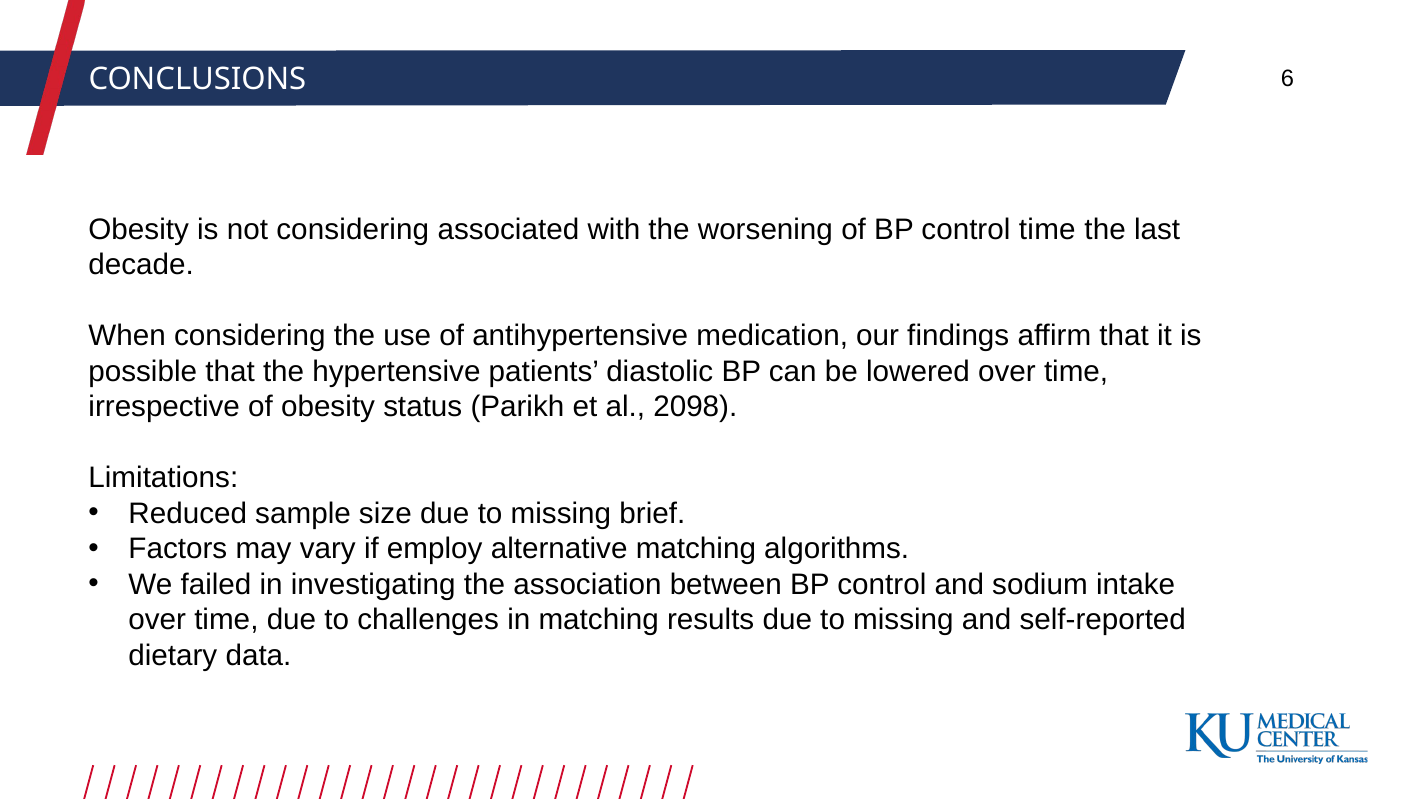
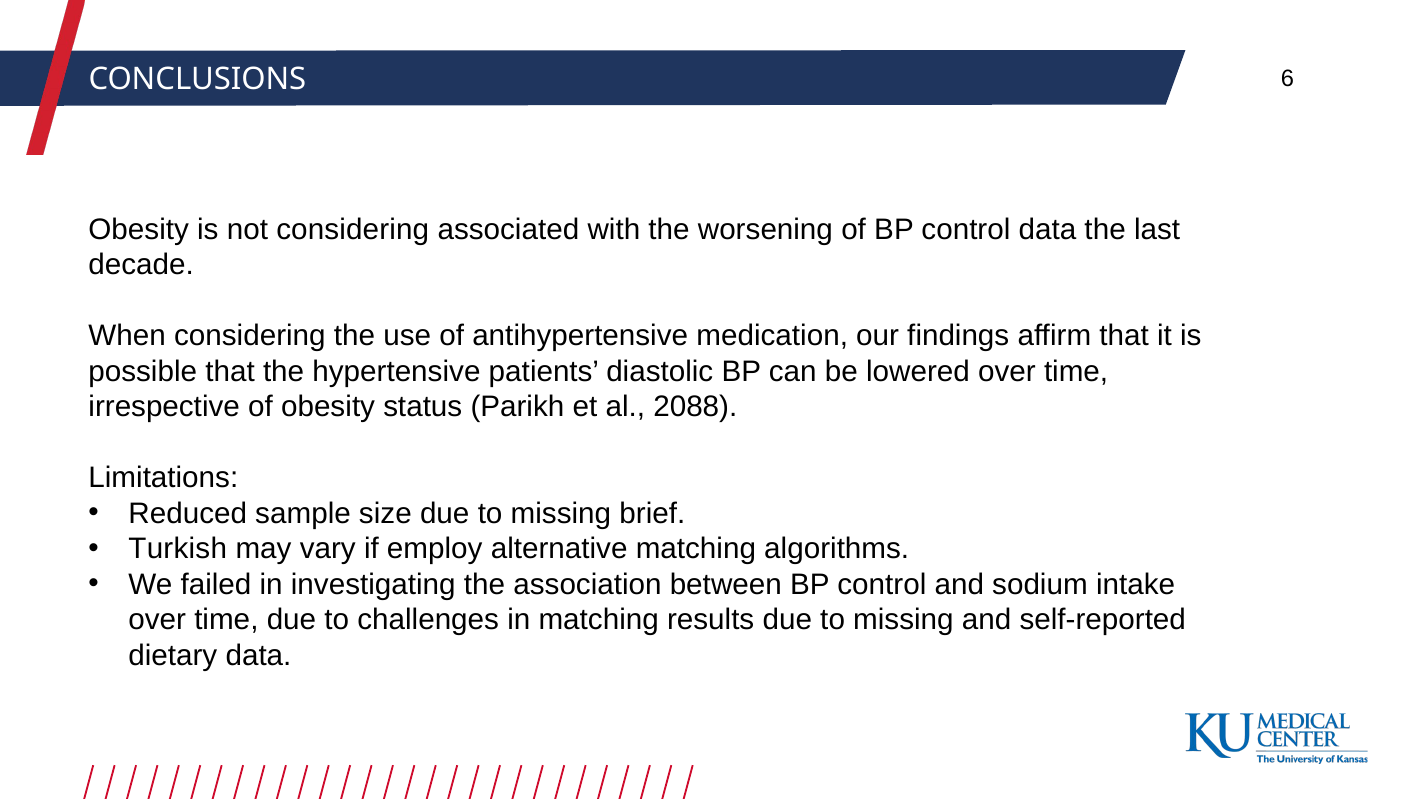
control time: time -> data (1047, 229)
2098: 2098 -> 2088 (695, 407)
Factors: Factors -> Turkish (178, 549)
